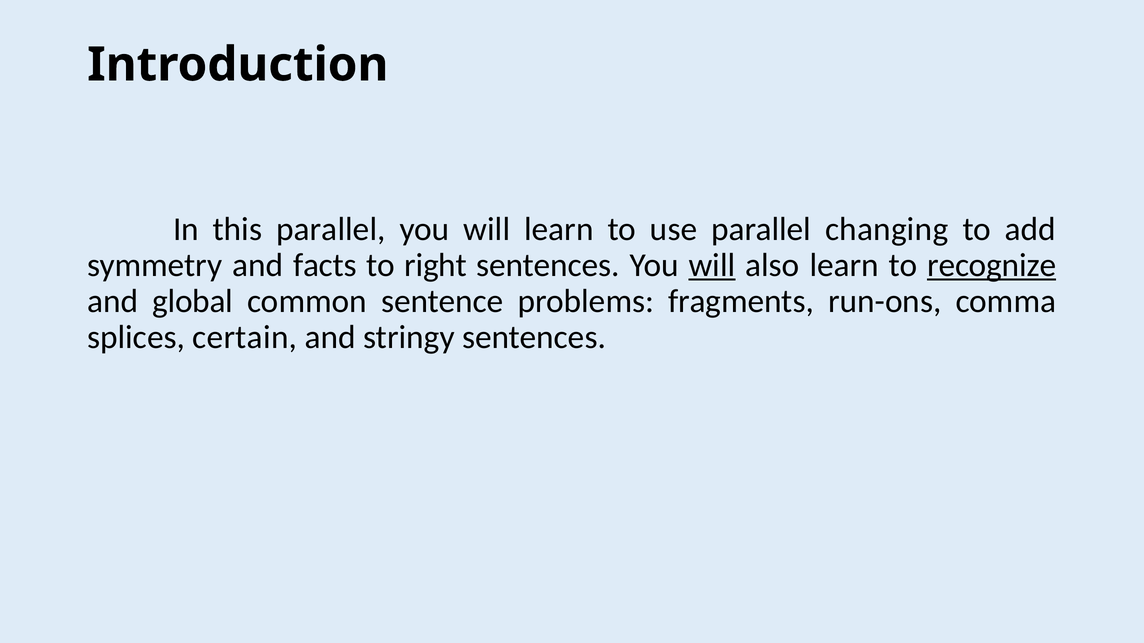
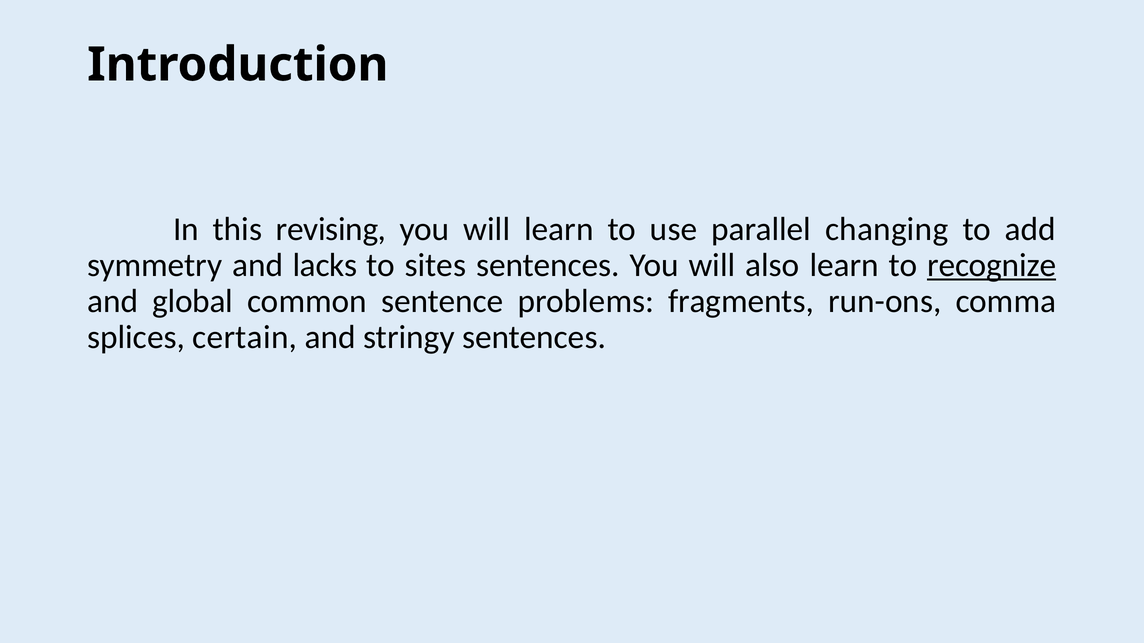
this parallel: parallel -> revising (331, 229)
facts: facts -> lacks (325, 265)
right: right -> sites (435, 265)
will underline: present -> none (712, 265)
